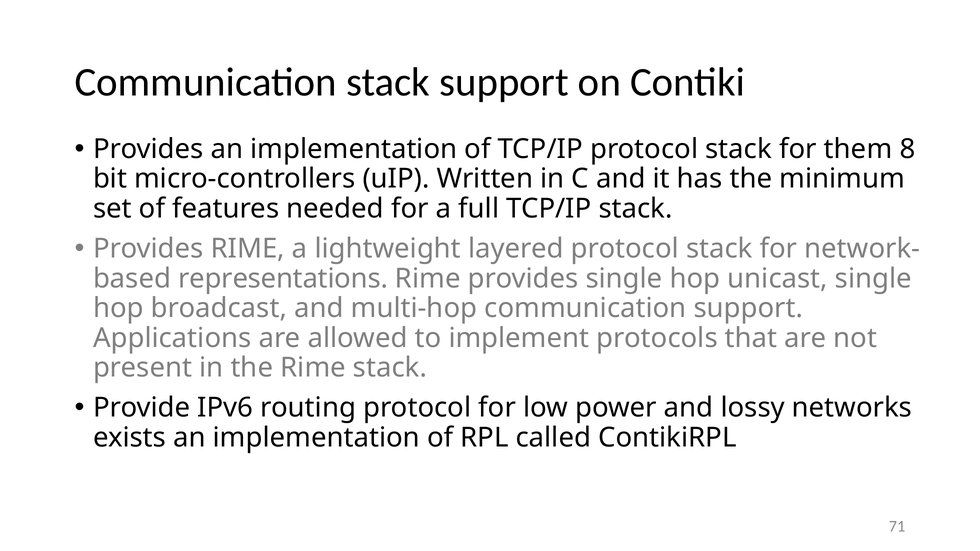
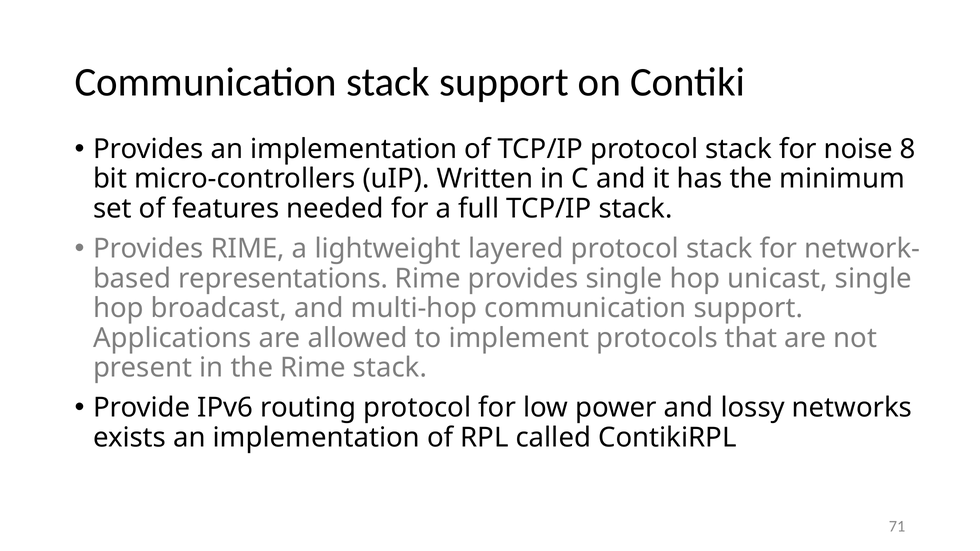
them: them -> noise (858, 149)
